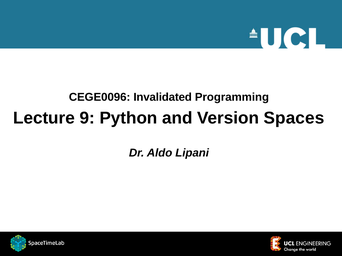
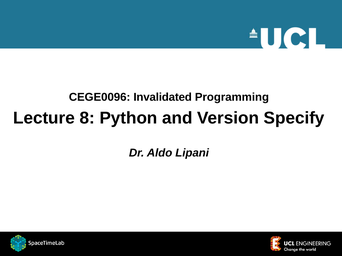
9: 9 -> 8 (87, 118)
Spaces: Spaces -> Specify (294, 118)
